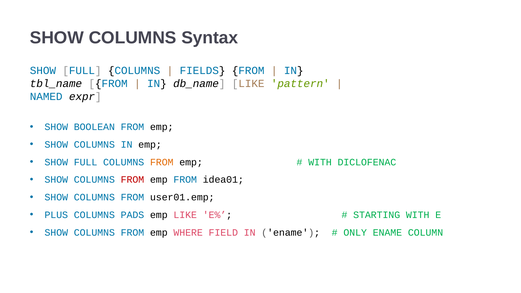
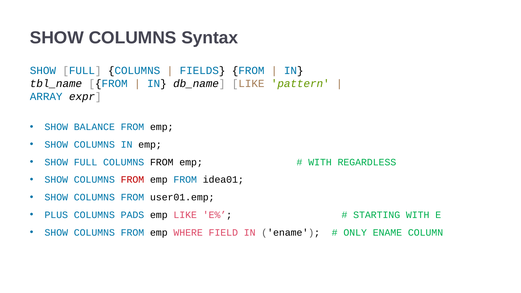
NAMED: NAMED -> ARRAY (46, 97)
BOOLEAN: BOOLEAN -> BALANCE (94, 127)
FROM colour: orange -> black (162, 162)
DICLOFENAC: DICLOFENAC -> REGARDLESS (367, 162)
